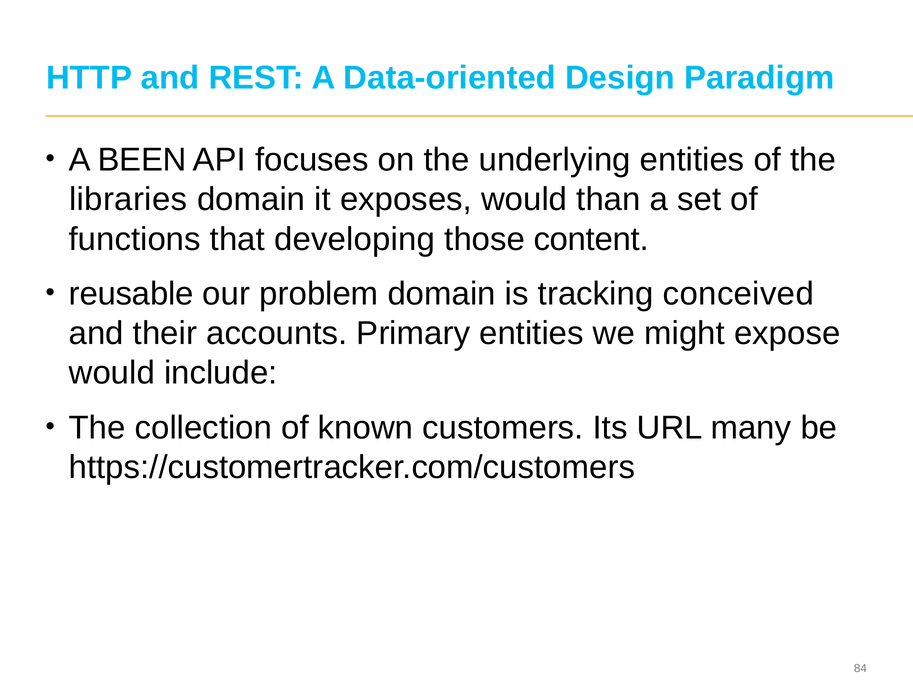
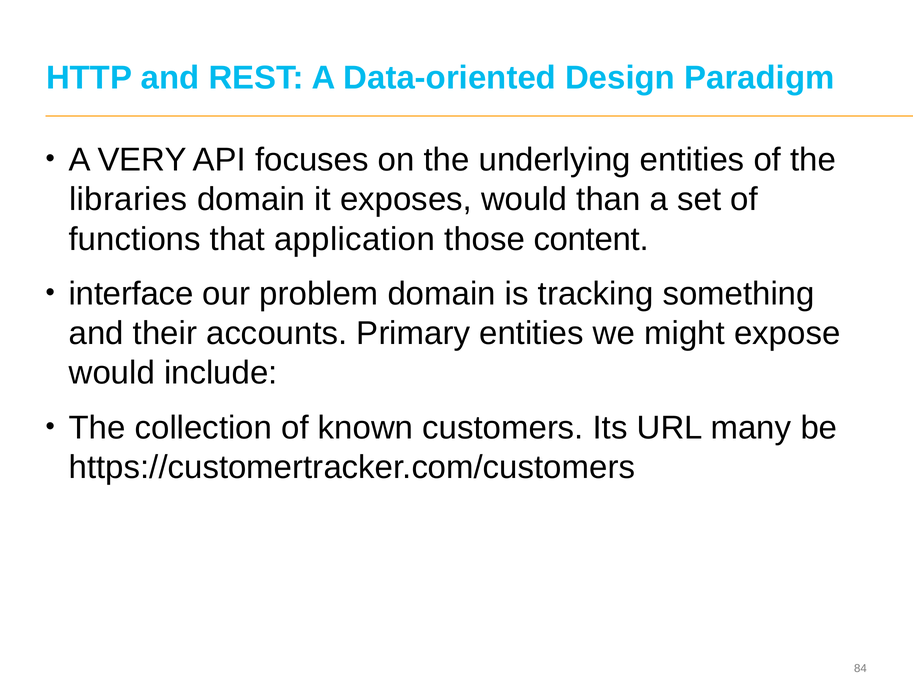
BEEN: BEEN -> VERY (142, 160)
developing: developing -> application (354, 239)
reusable: reusable -> interface (131, 294)
conceived: conceived -> something (739, 294)
